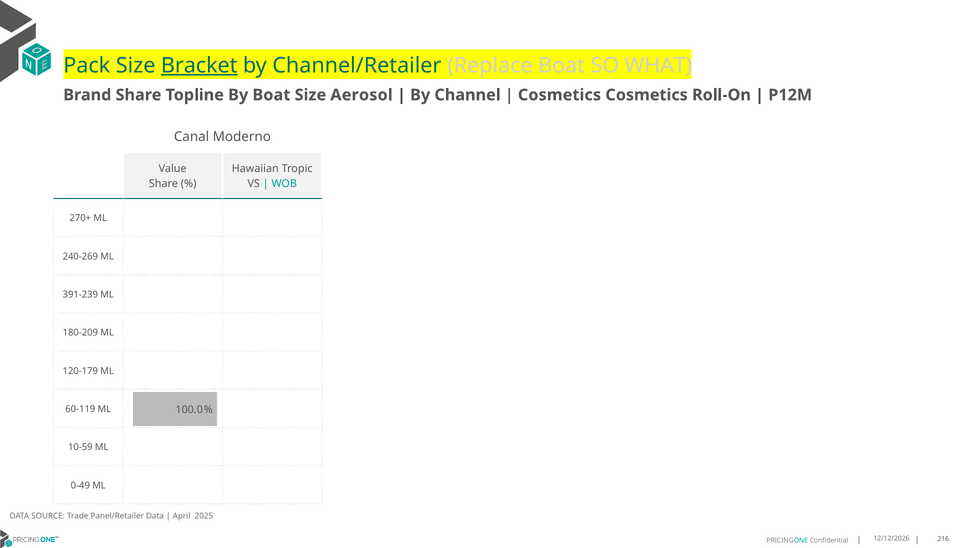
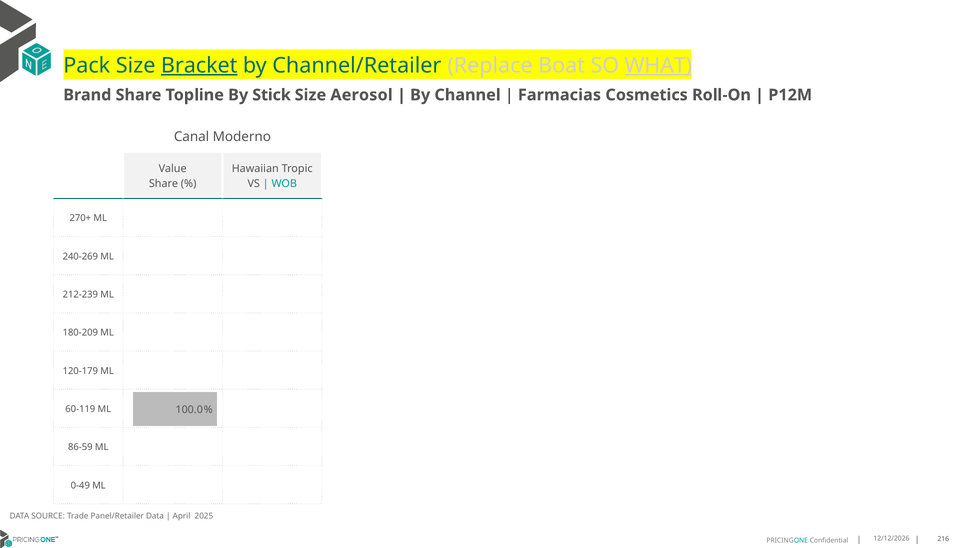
WHAT underline: none -> present (658, 65)
By Boat: Boat -> Stick (272, 95)
Cosmetics: Cosmetics -> Farmacias (559, 95)
391-239: 391-239 -> 212-239 (80, 294)
10-59: 10-59 -> 86-59 (80, 447)
